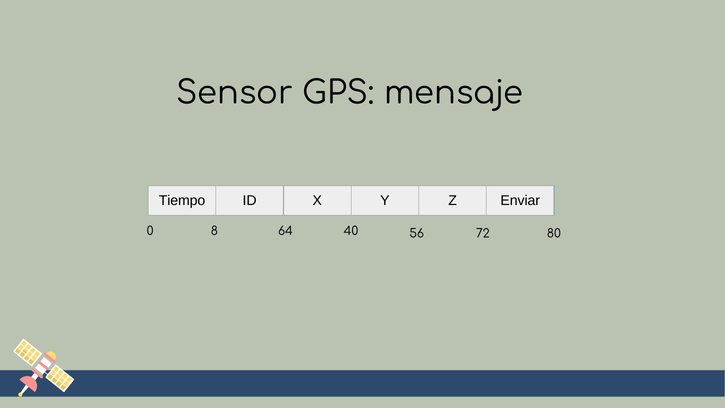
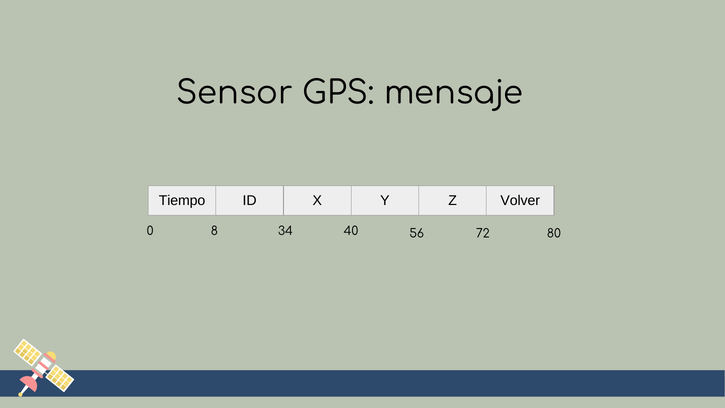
Enviar: Enviar -> Volver (520, 201)
64: 64 -> 34 (285, 231)
